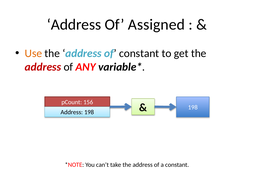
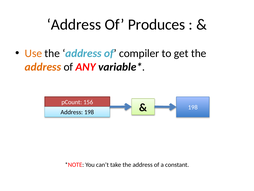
Assigned: Assigned -> Produces (157, 25)
of constant: constant -> compiler (139, 53)
address colour: red -> orange (43, 67)
